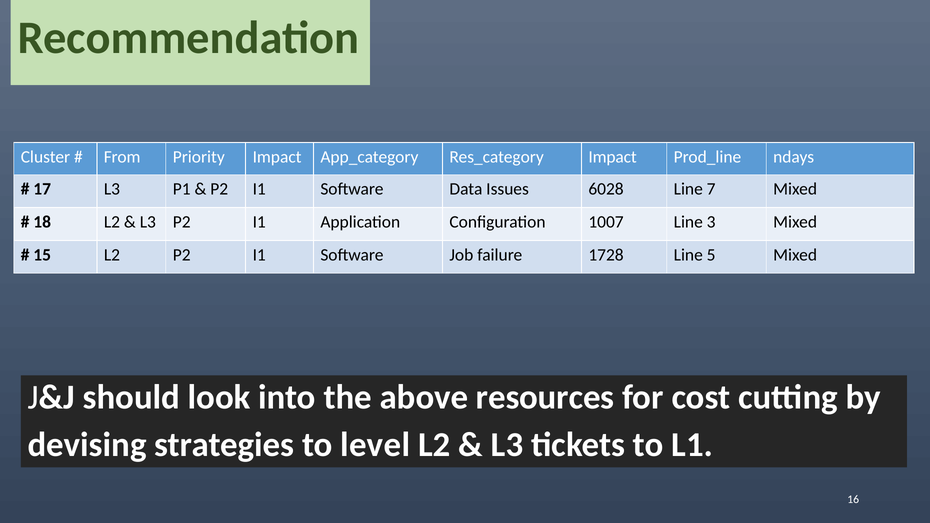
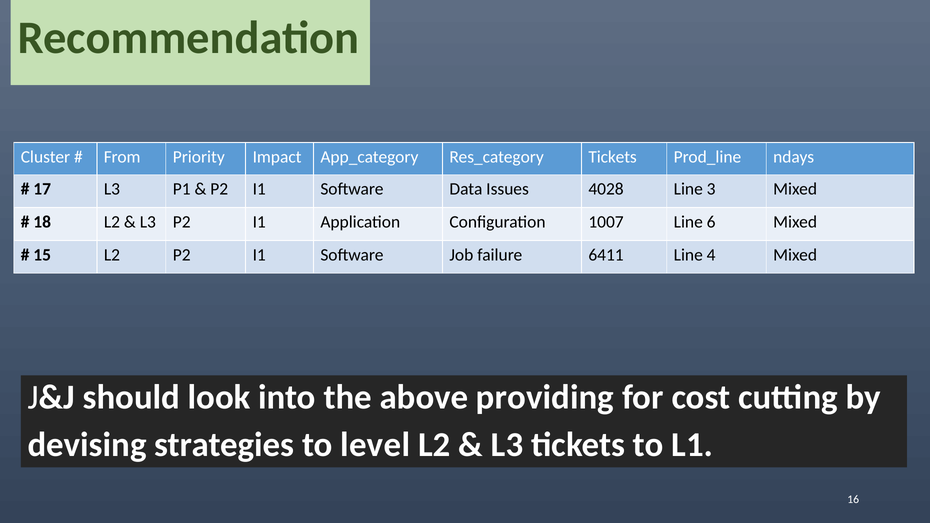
Impact: Impact -> Tickets (613, 157)
6028: 6028 -> 4028 (606, 189)
7: 7 -> 3 (711, 189)
3: 3 -> 6 (711, 222)
1728: 1728 -> 6411 (606, 255)
5: 5 -> 4 (711, 255)
resources: resources -> providing (545, 398)
